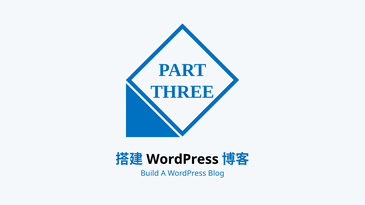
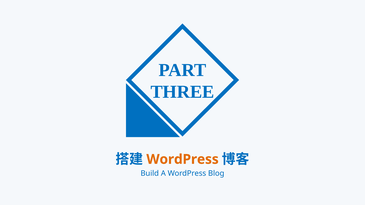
WordPress colour: black -> orange (183, 160)
